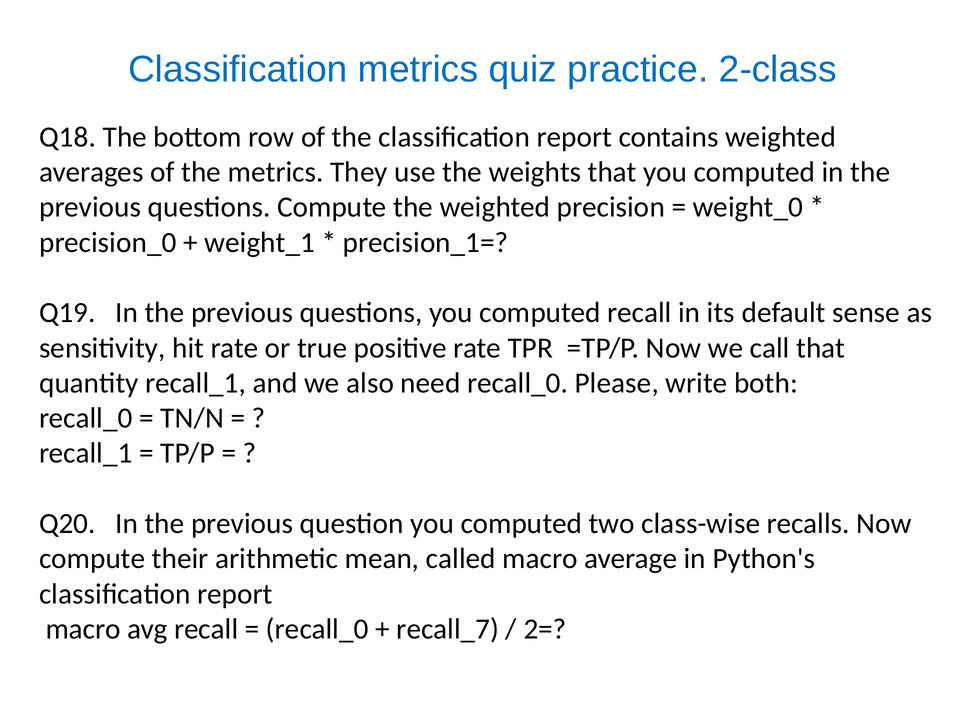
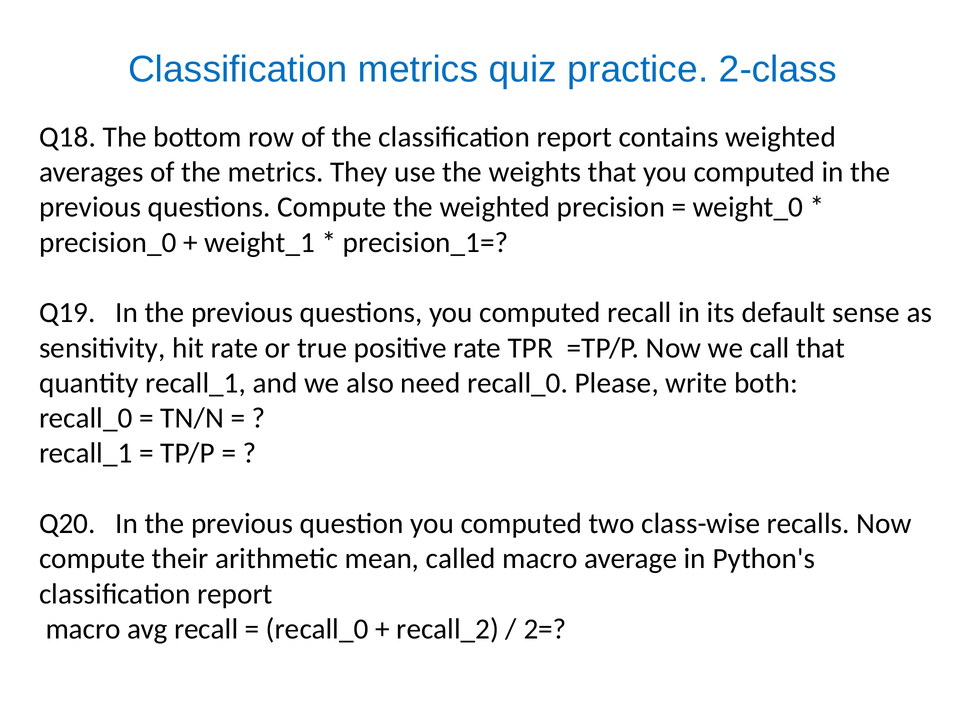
recall_7: recall_7 -> recall_2 (448, 629)
